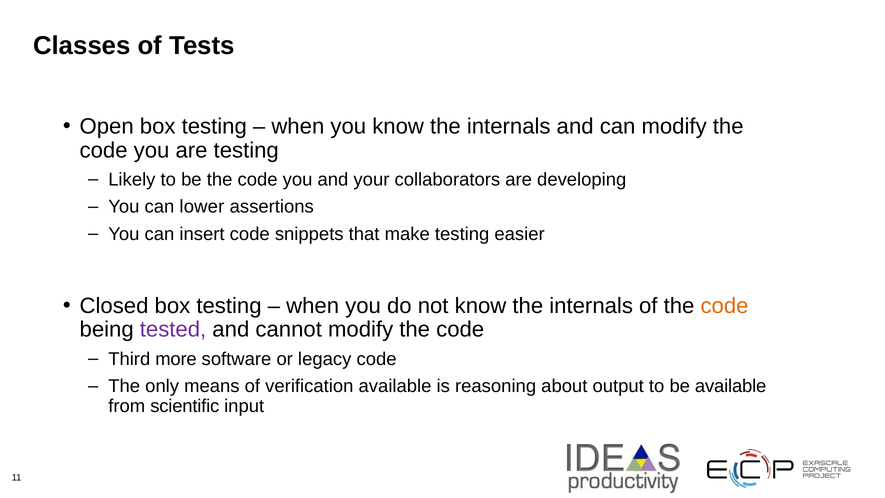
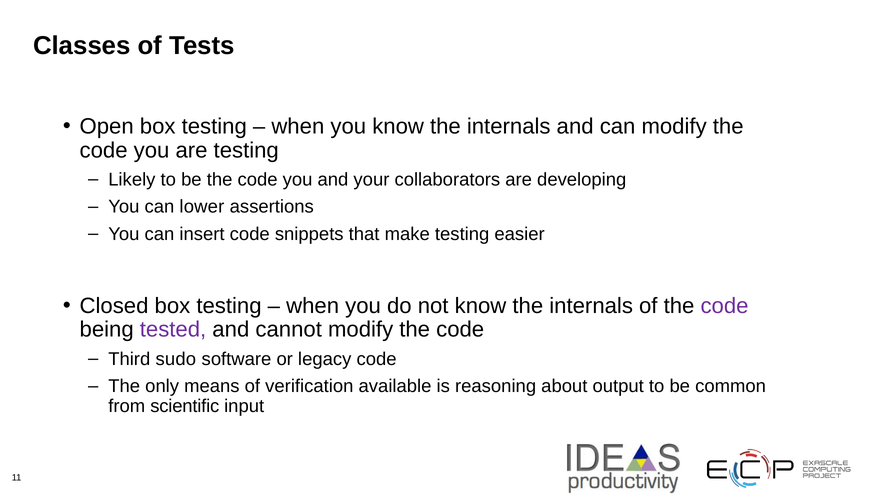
code colour: orange -> purple (725, 306)
more: more -> sudo (176, 359)
be available: available -> common (731, 386)
